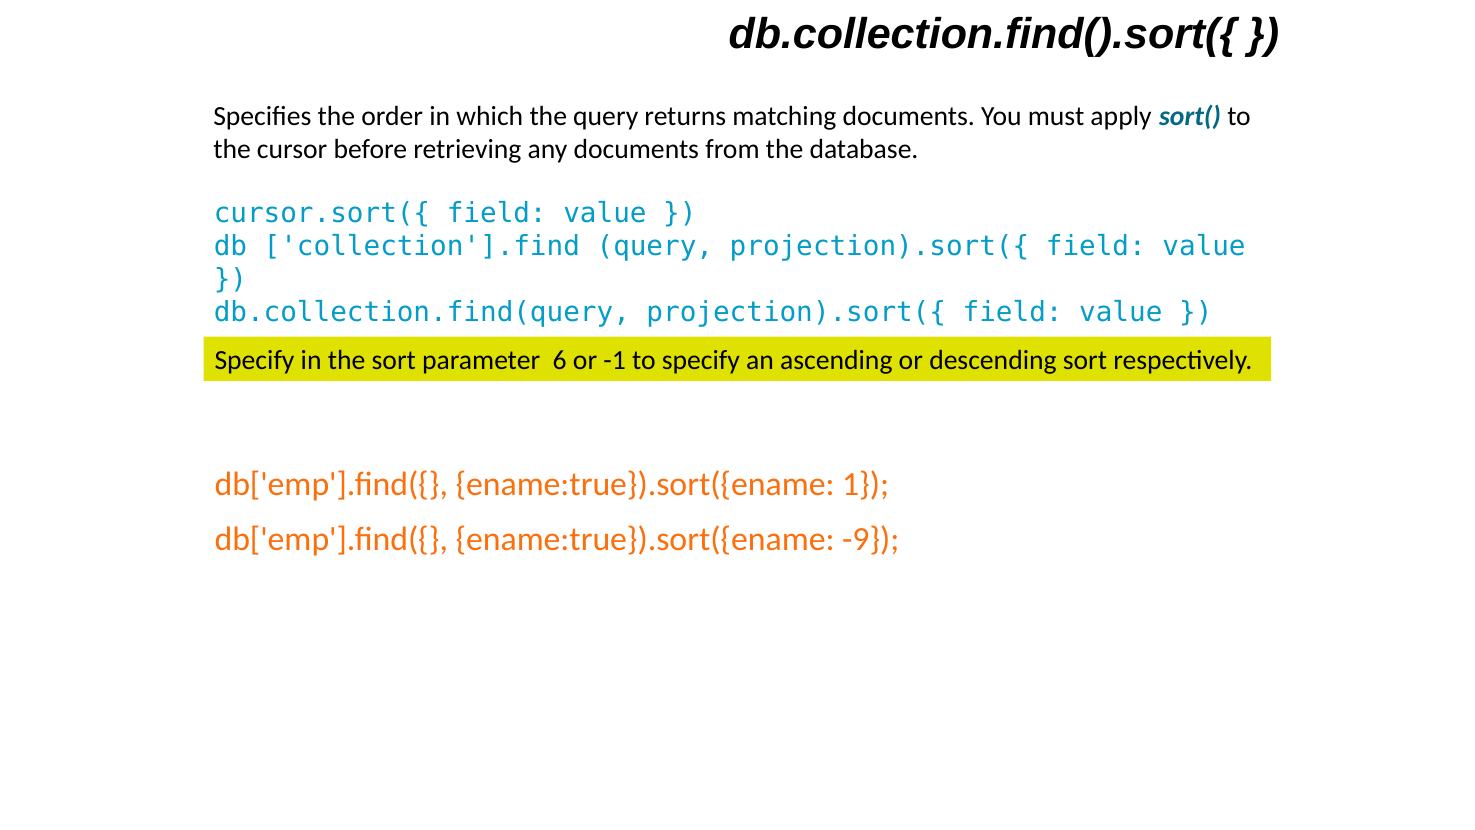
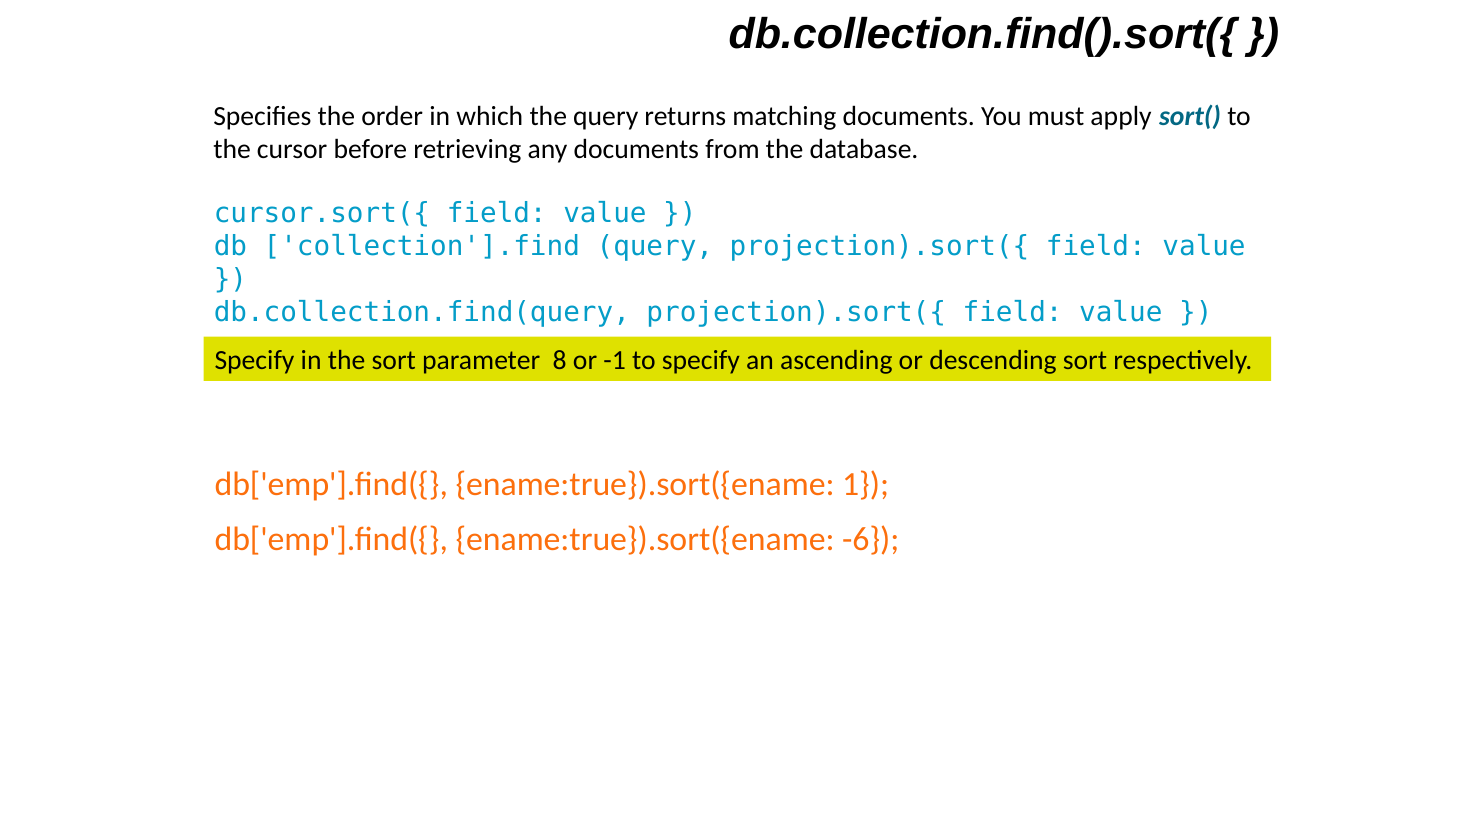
6: 6 -> 8 (560, 361)
-9: -9 -> -6 (871, 539)
